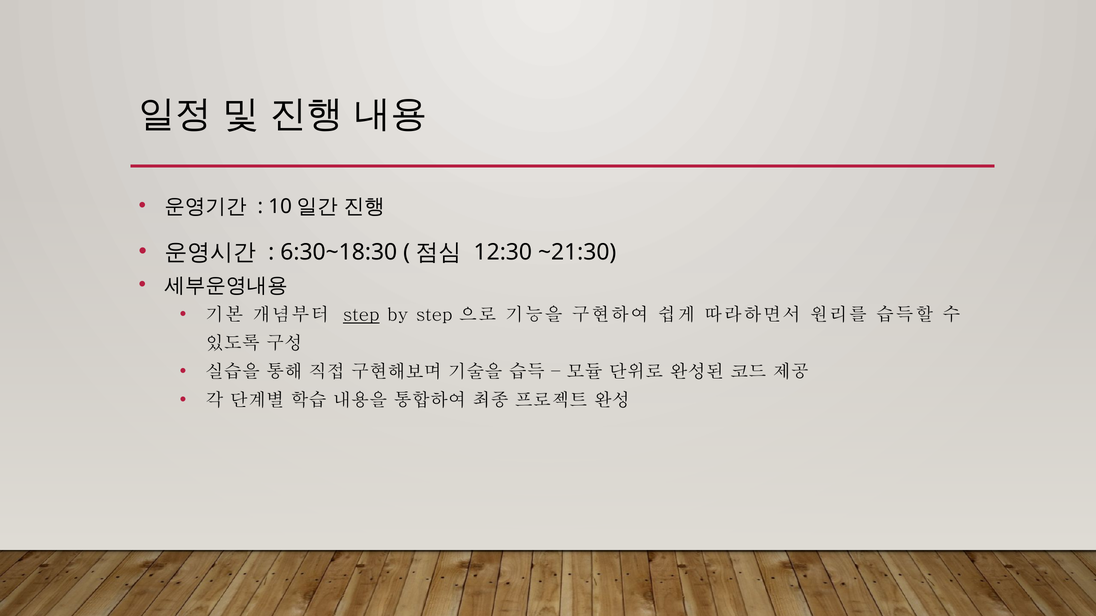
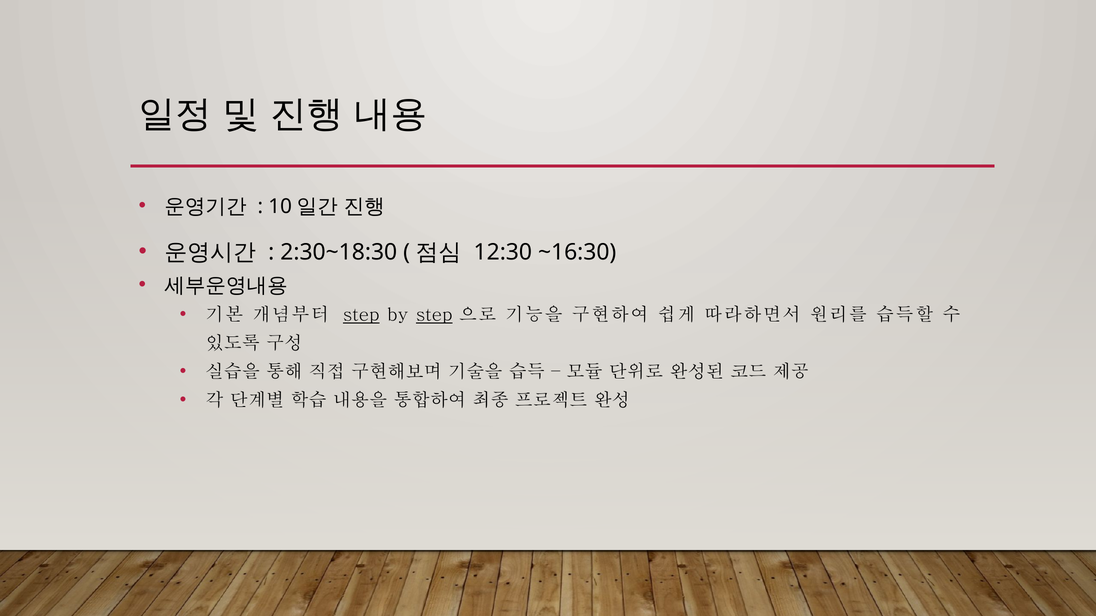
6:30~18:30: 6:30~18:30 -> 2:30~18:30 (339, 252)
~21:30: ~21:30 -> ~16:30 (577, 252)
step underline: none -> present (434, 315)
